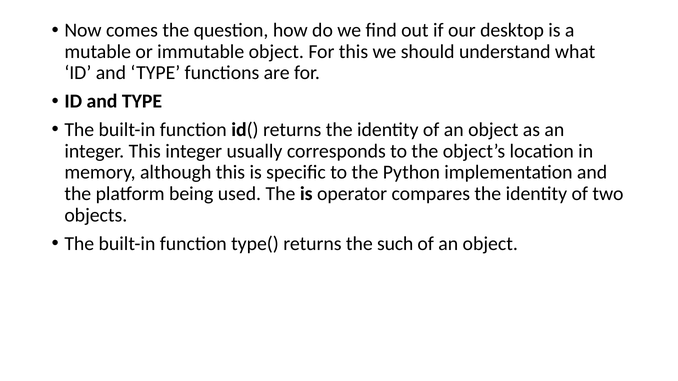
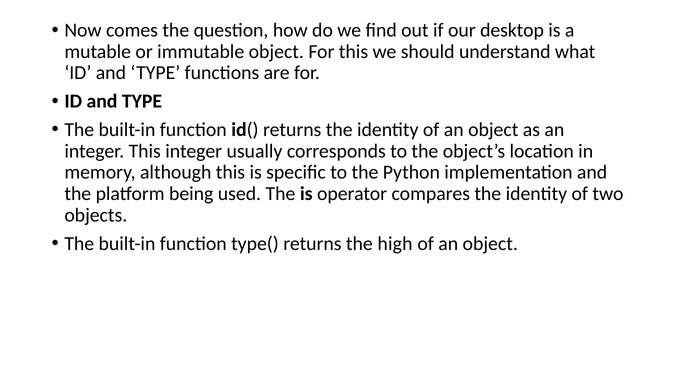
such: such -> high (395, 244)
